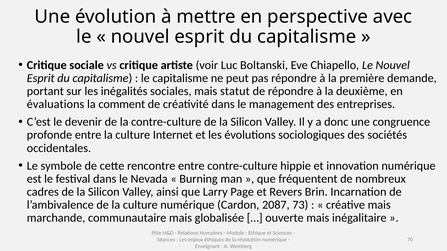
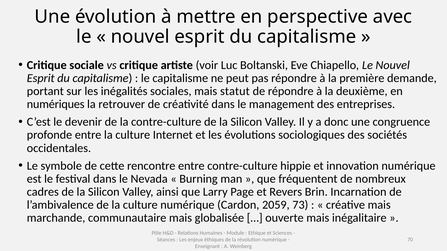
évaluations: évaluations -> numériques (56, 104)
comment: comment -> retrouver (122, 104)
2087: 2087 -> 2059 (276, 205)
